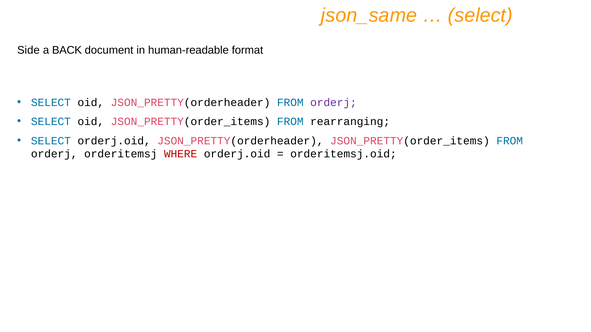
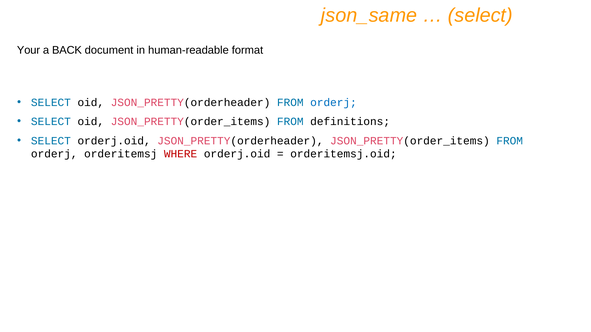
Side: Side -> Your (29, 50)
orderj colour: purple -> blue (333, 103)
rearranging: rearranging -> definitions (350, 122)
